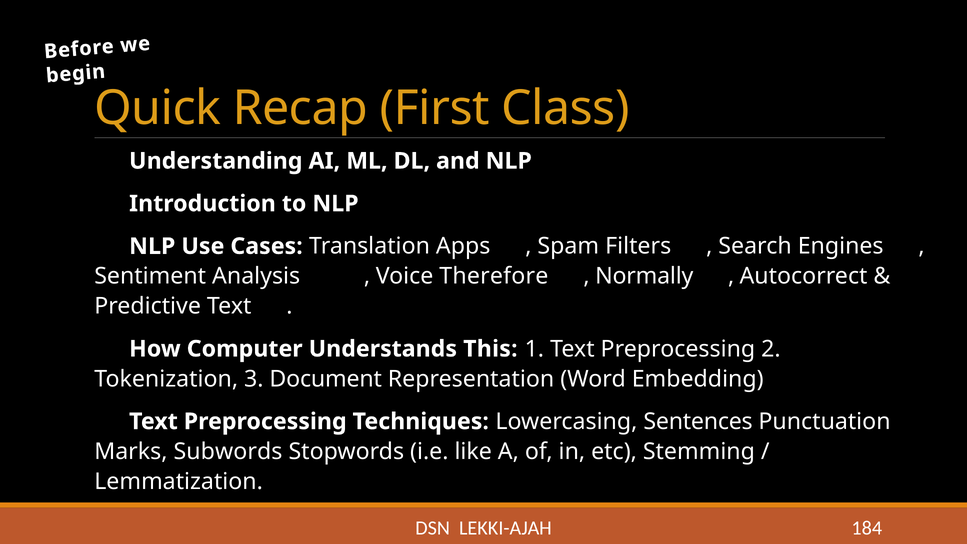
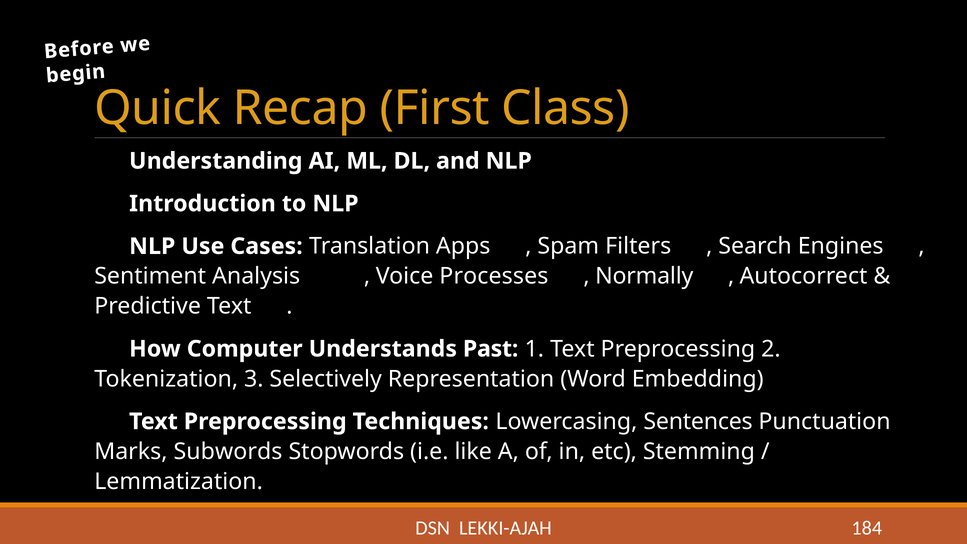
Therefore: Therefore -> Processes (494, 276)
This: This -> Past (491, 349)
Document: Document -> Selectively (326, 379)
